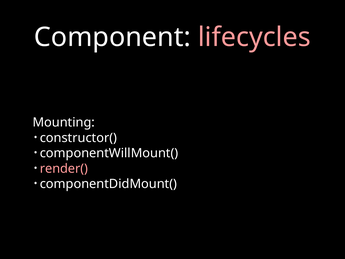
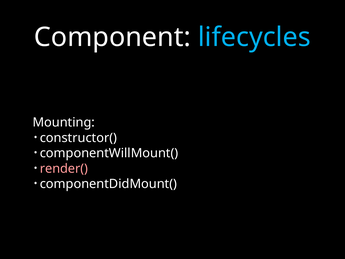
lifecycles colour: pink -> light blue (254, 37)
